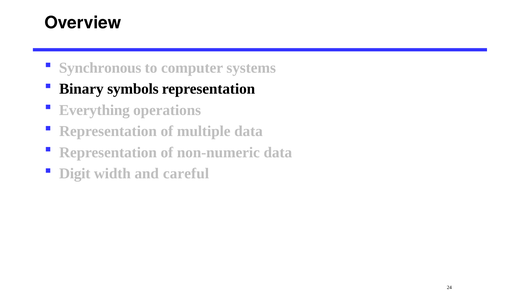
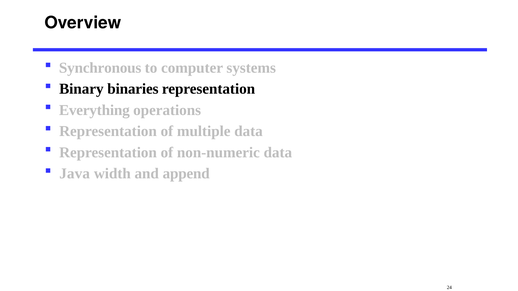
symbols: symbols -> binaries (133, 89)
Digit: Digit -> Java (75, 174)
careful: careful -> append (186, 174)
